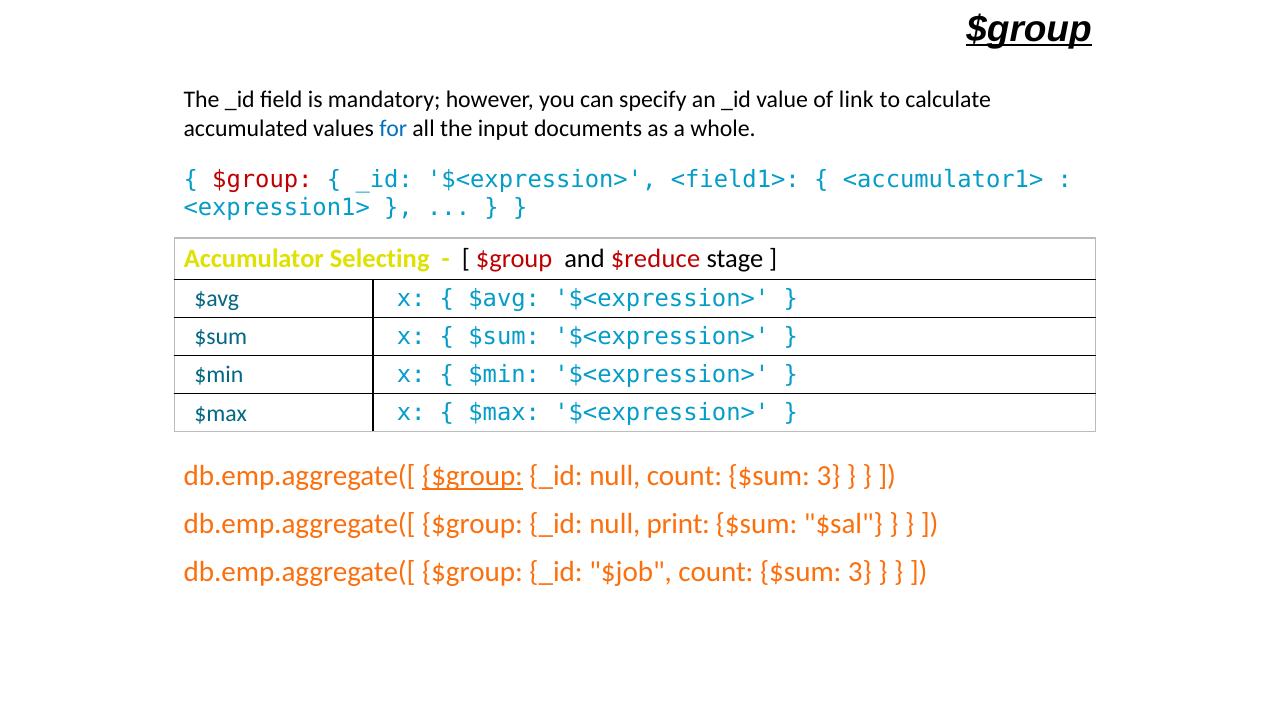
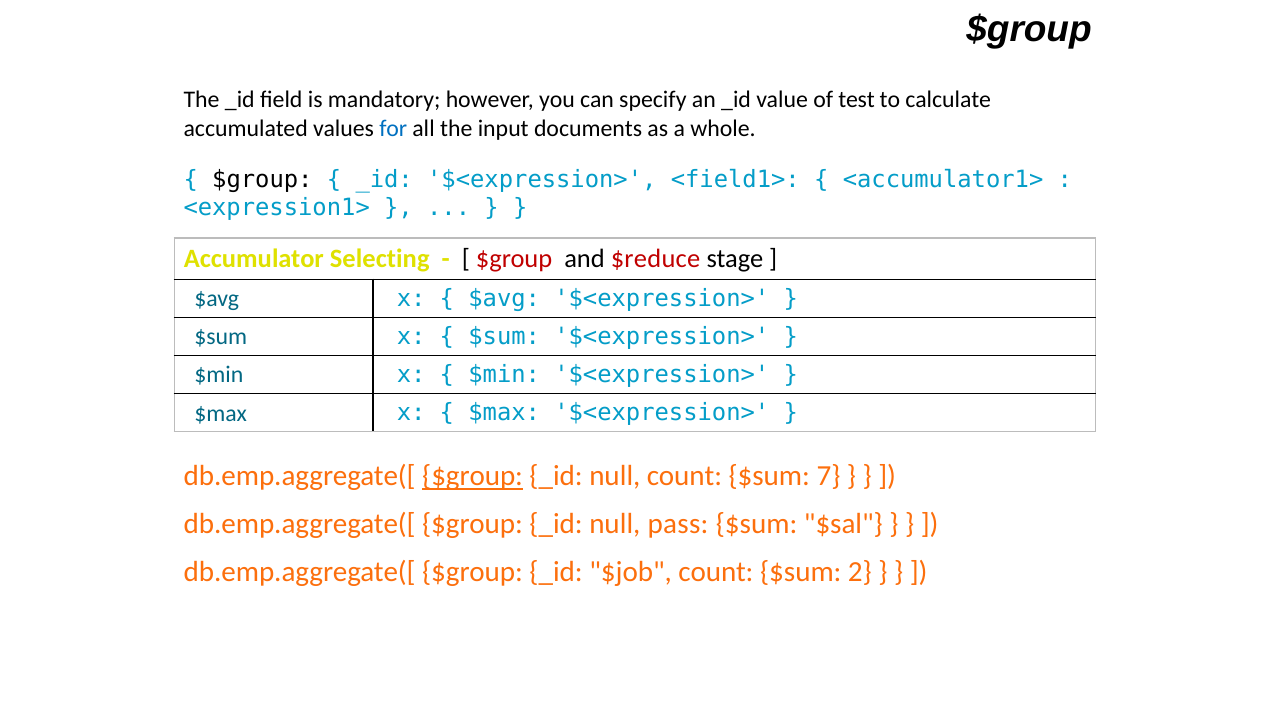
$group underline: present -> none (1029, 29)
link: link -> test (857, 100)
$group colour: red -> black (262, 179)
null count $sum 3: 3 -> 7 (828, 477)
print: print -> pass (678, 524)
$job count $sum 3: 3 -> 2 (860, 572)
